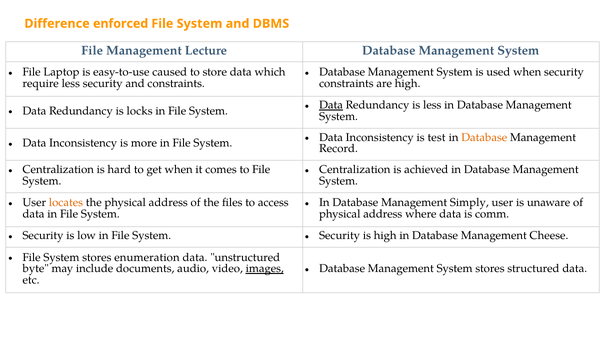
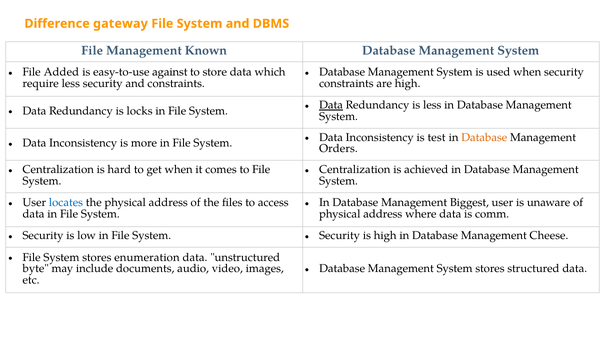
enforced: enforced -> gateway (120, 24)
Lecture: Lecture -> Known (206, 50)
Laptop: Laptop -> Added (61, 72)
caused: caused -> against (170, 72)
Record: Record -> Orders (338, 149)
locates colour: orange -> blue (66, 203)
Simply: Simply -> Biggest (469, 203)
images underline: present -> none (265, 269)
